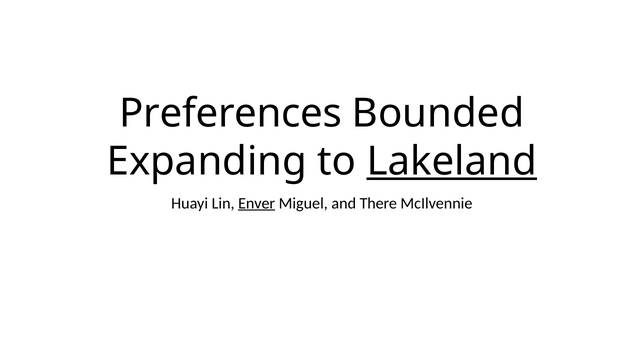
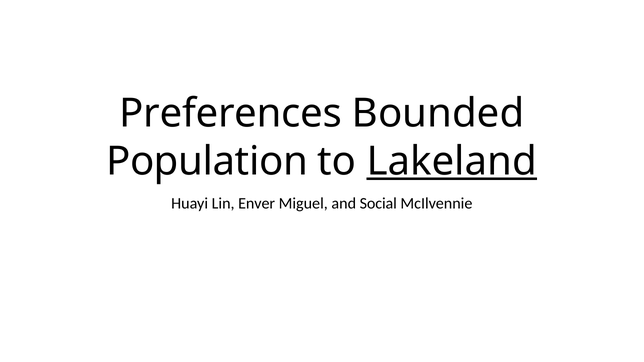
Expanding: Expanding -> Population (207, 162)
Enver underline: present -> none (257, 203)
There: There -> Social (378, 203)
